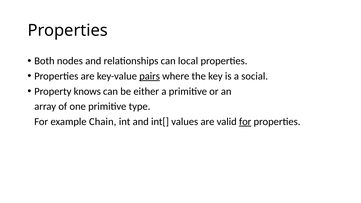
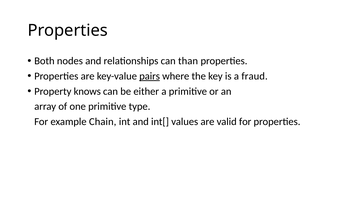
local: local -> than (188, 61)
social: social -> fraud (255, 76)
for underline: present -> none (245, 122)
